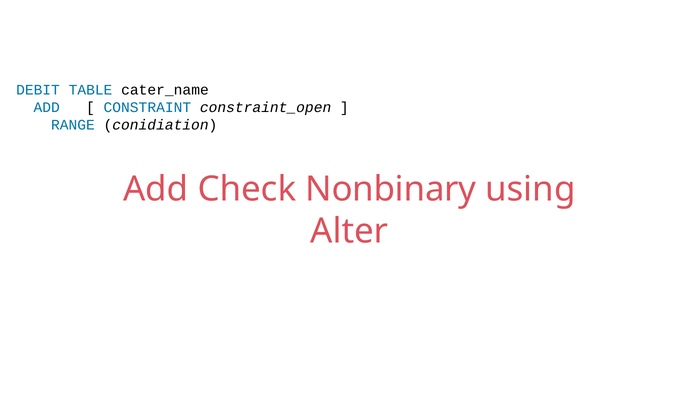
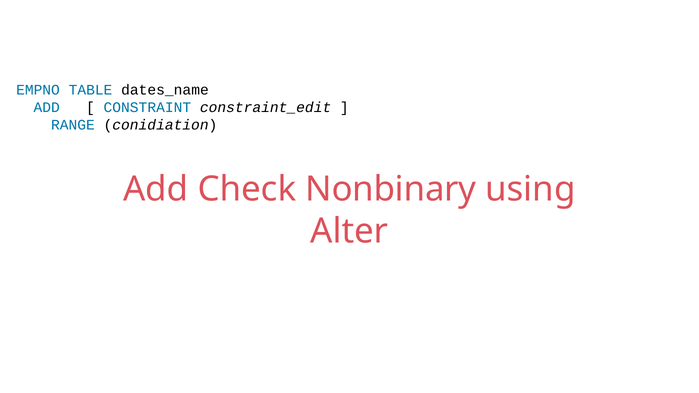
DEBIT: DEBIT -> EMPNO (38, 90)
cater_name: cater_name -> dates_name (165, 90)
constraint_open: constraint_open -> constraint_edit (266, 107)
